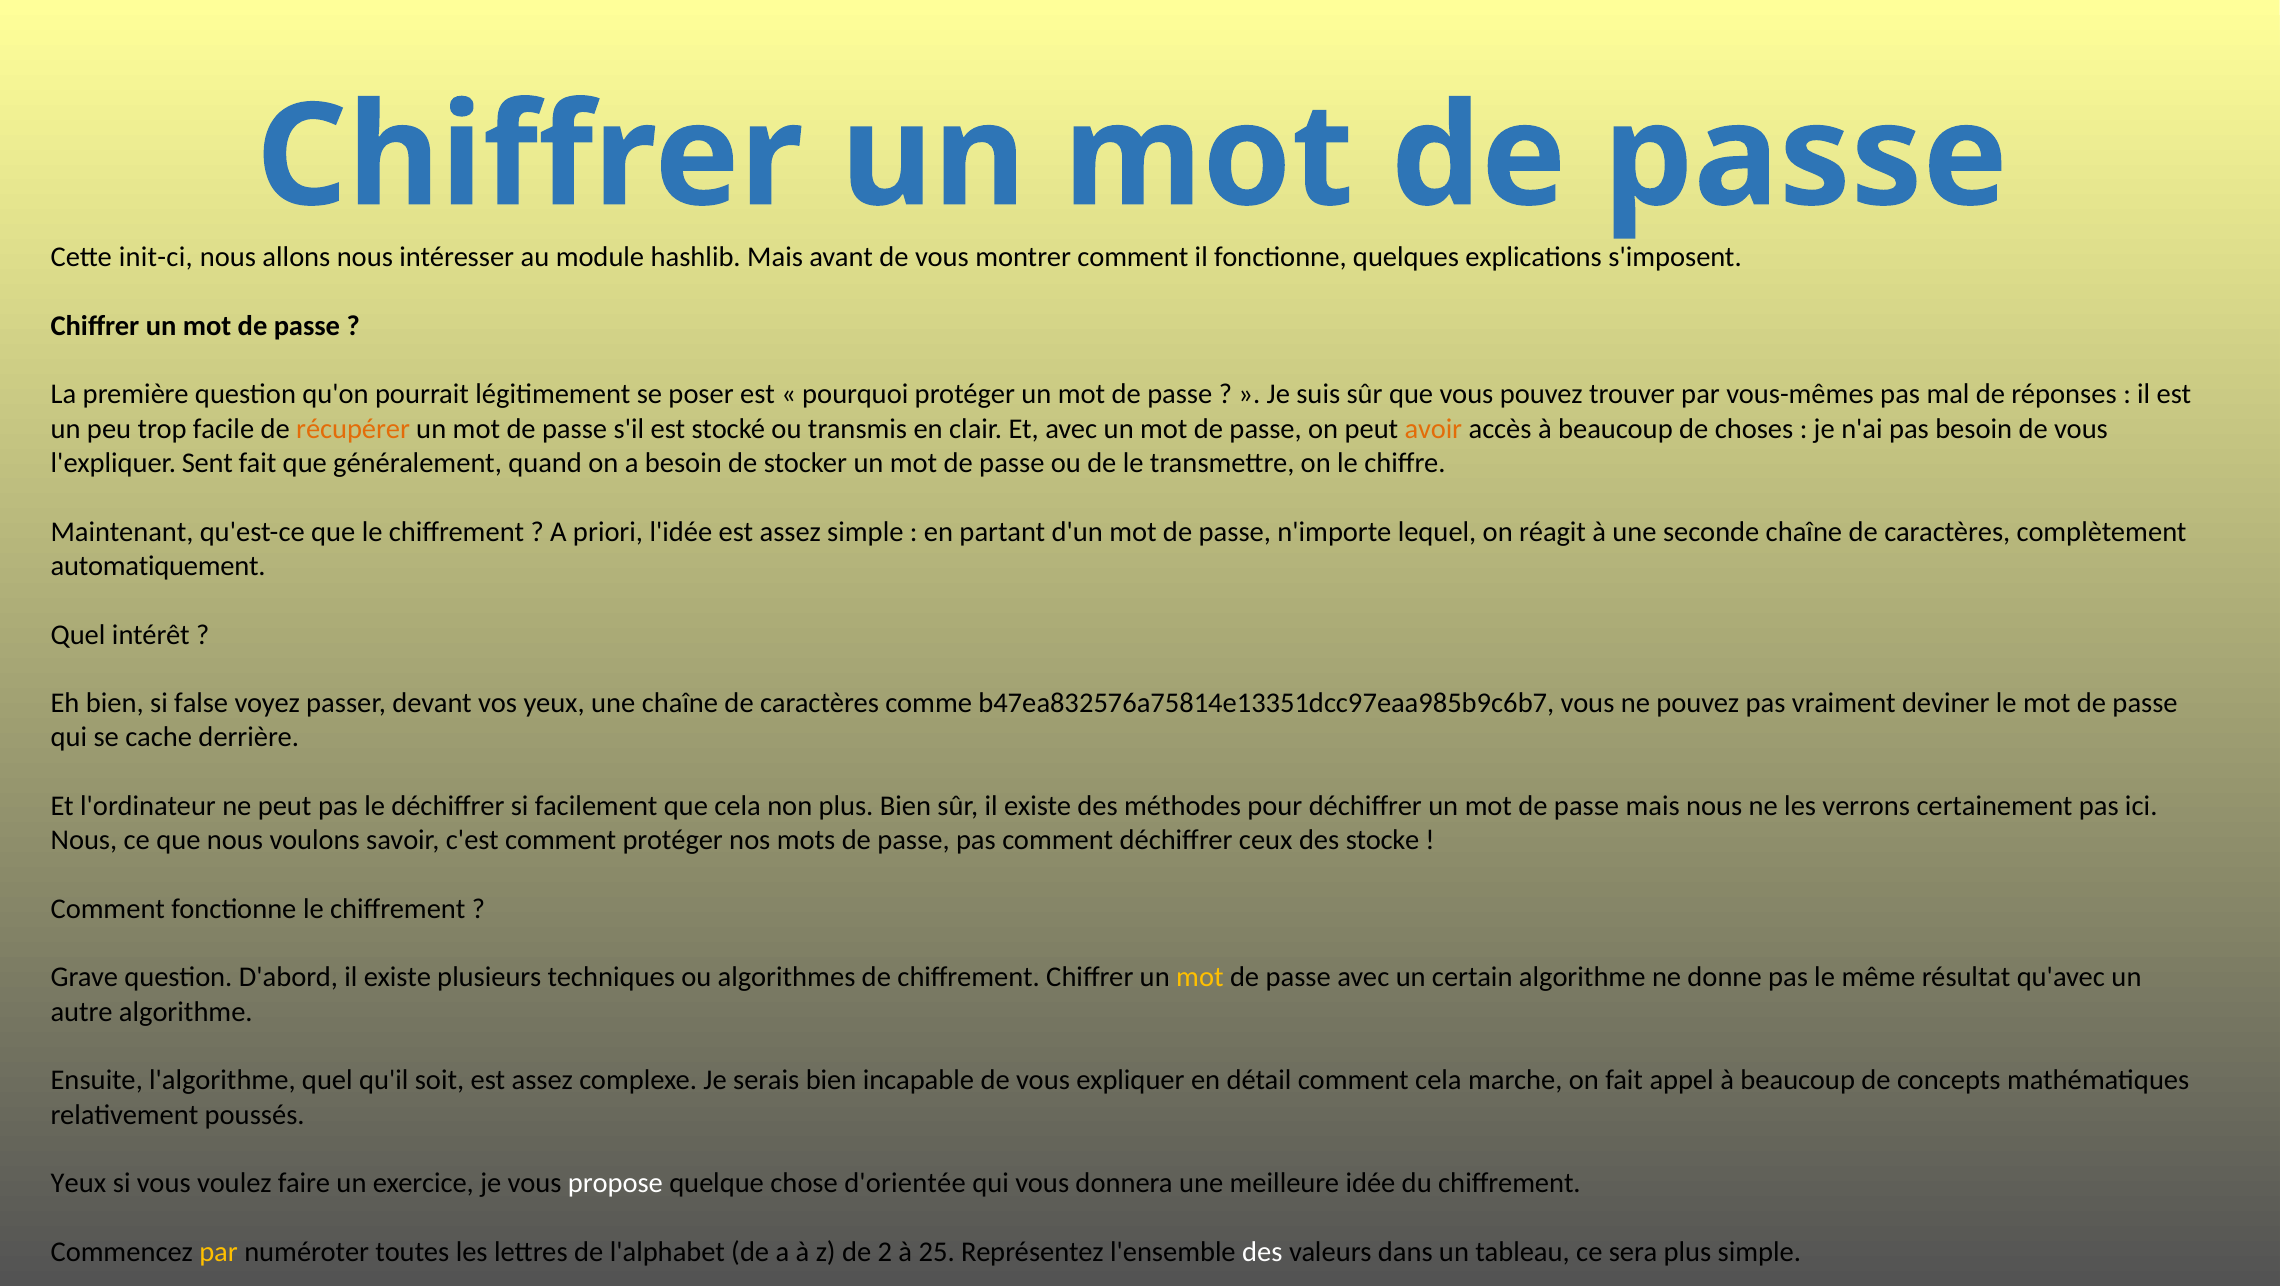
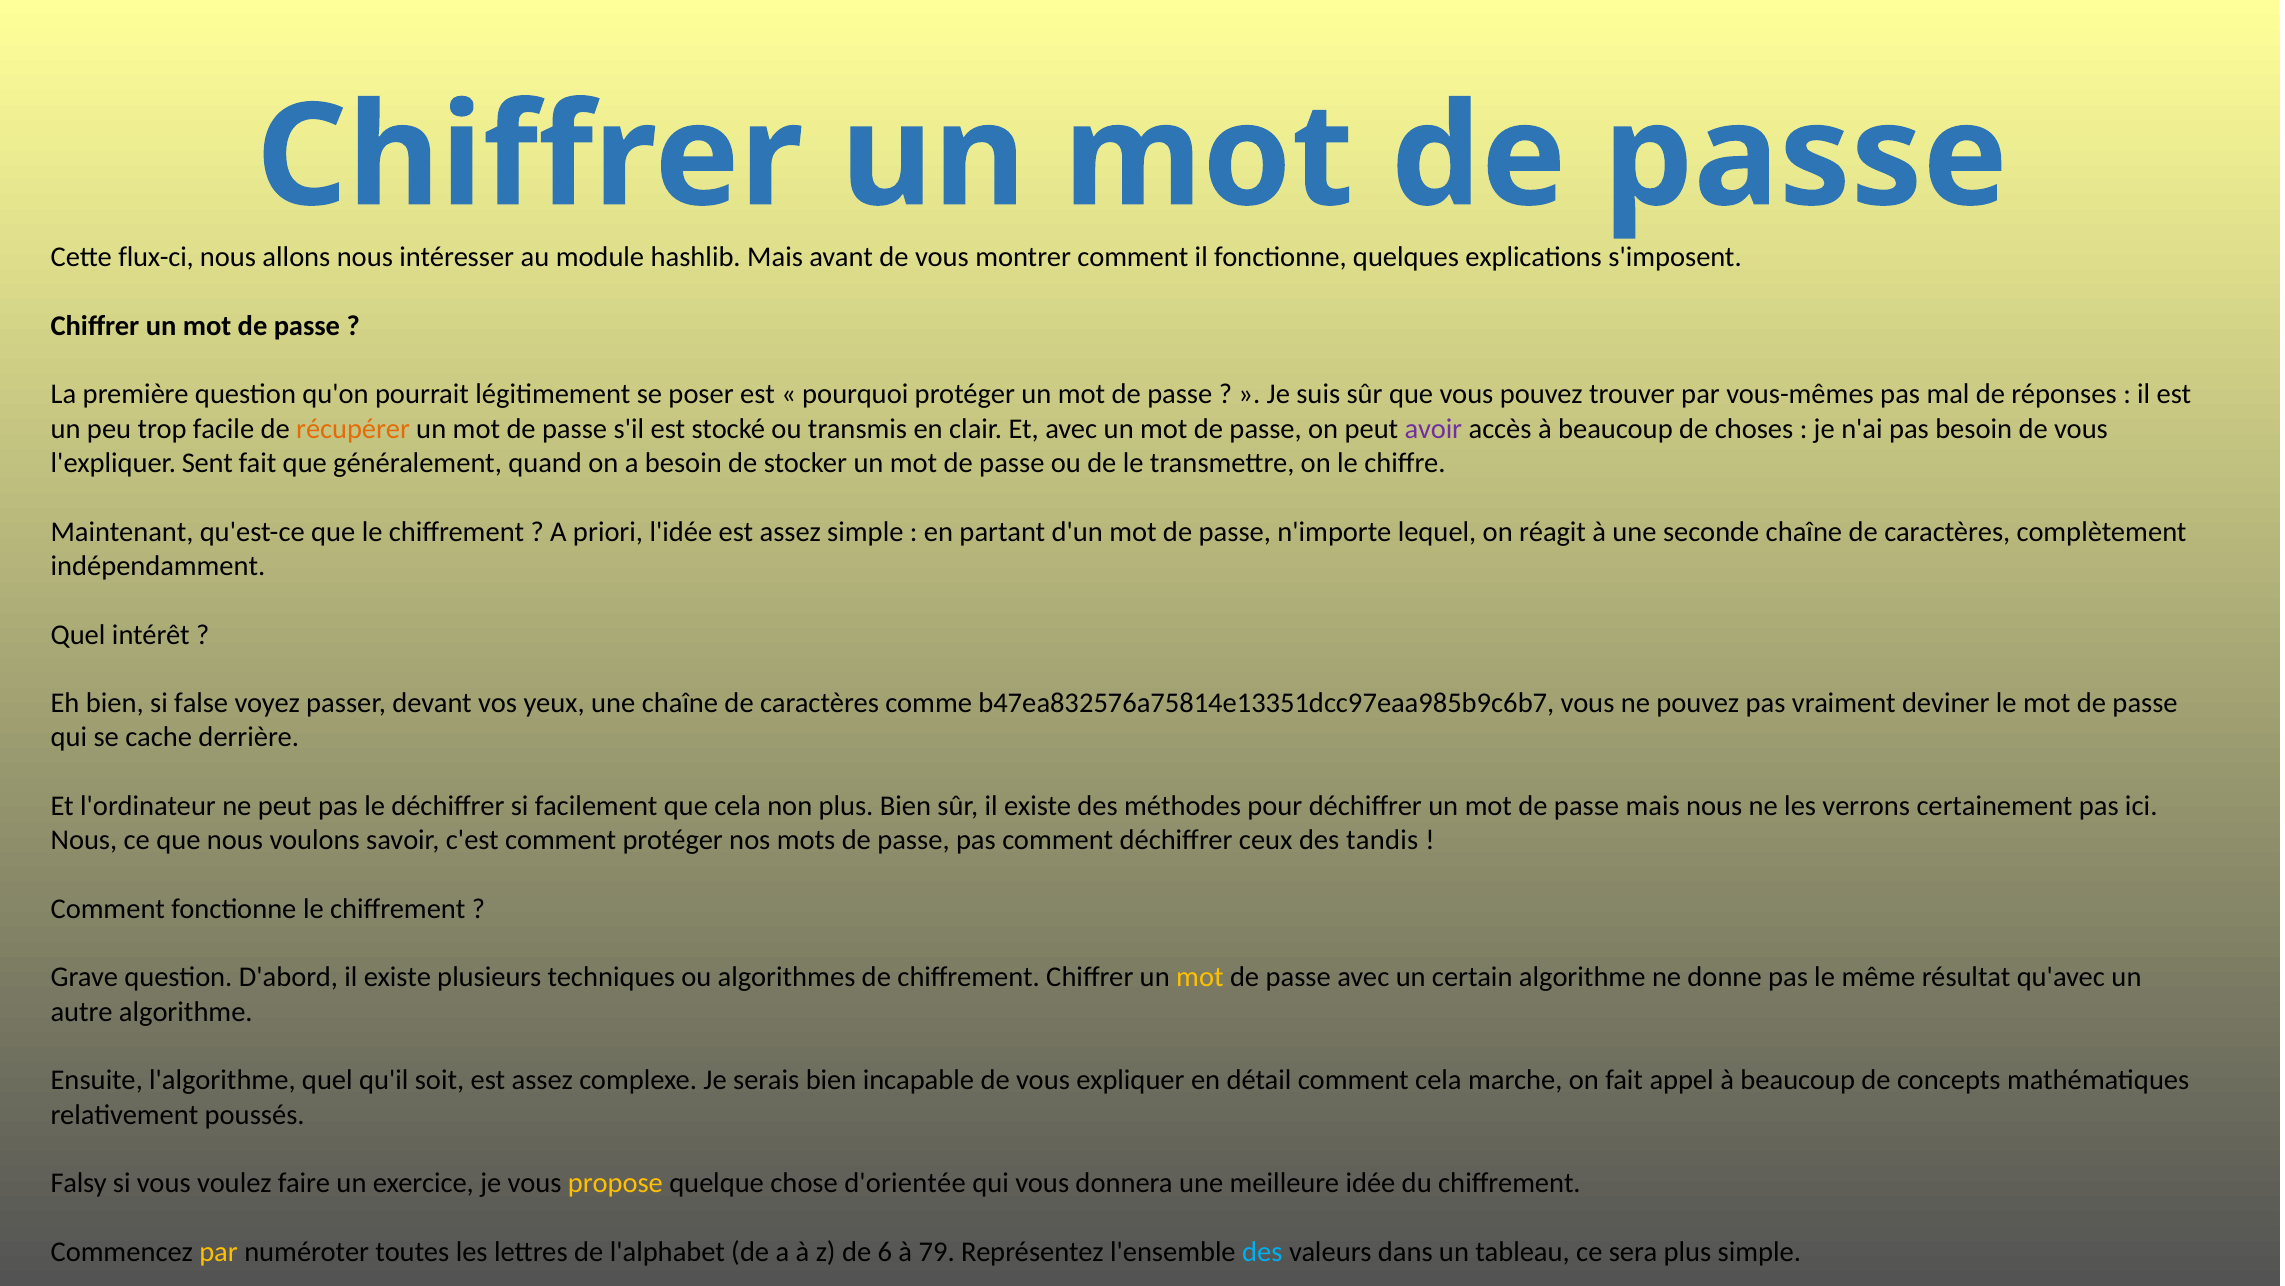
init-ci: init-ci -> flux-ci (156, 257)
avoir colour: orange -> purple (1433, 429)
automatiquement: automatiquement -> indépendamment (158, 566)
stocke: stocke -> tandis (1382, 840)
Yeux: Yeux -> Falsy (79, 1183)
propose colour: white -> yellow (615, 1183)
2: 2 -> 6 (885, 1251)
25: 25 -> 79 (937, 1251)
des colour: white -> light blue (1262, 1251)
